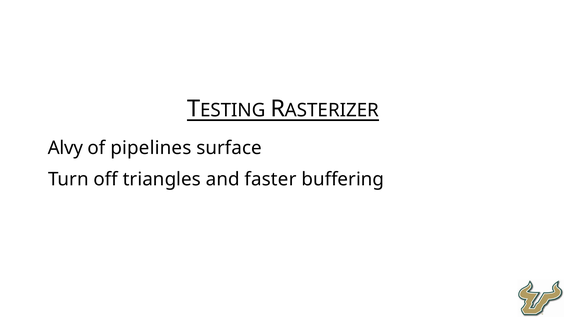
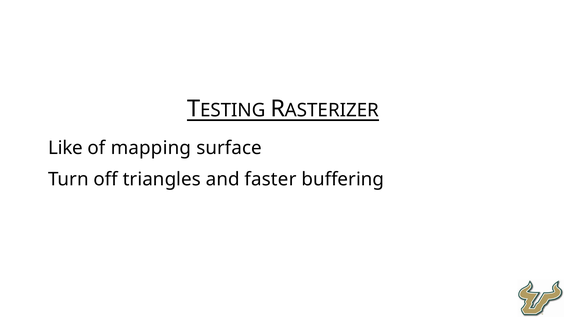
Alvy: Alvy -> Like (66, 148)
pipelines: pipelines -> mapping (151, 148)
